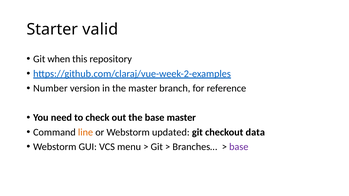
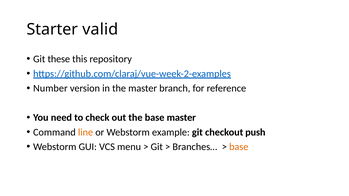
when: when -> these (59, 59)
updated: updated -> example (171, 132)
data: data -> push (255, 132)
base colour: purple -> orange (239, 147)
